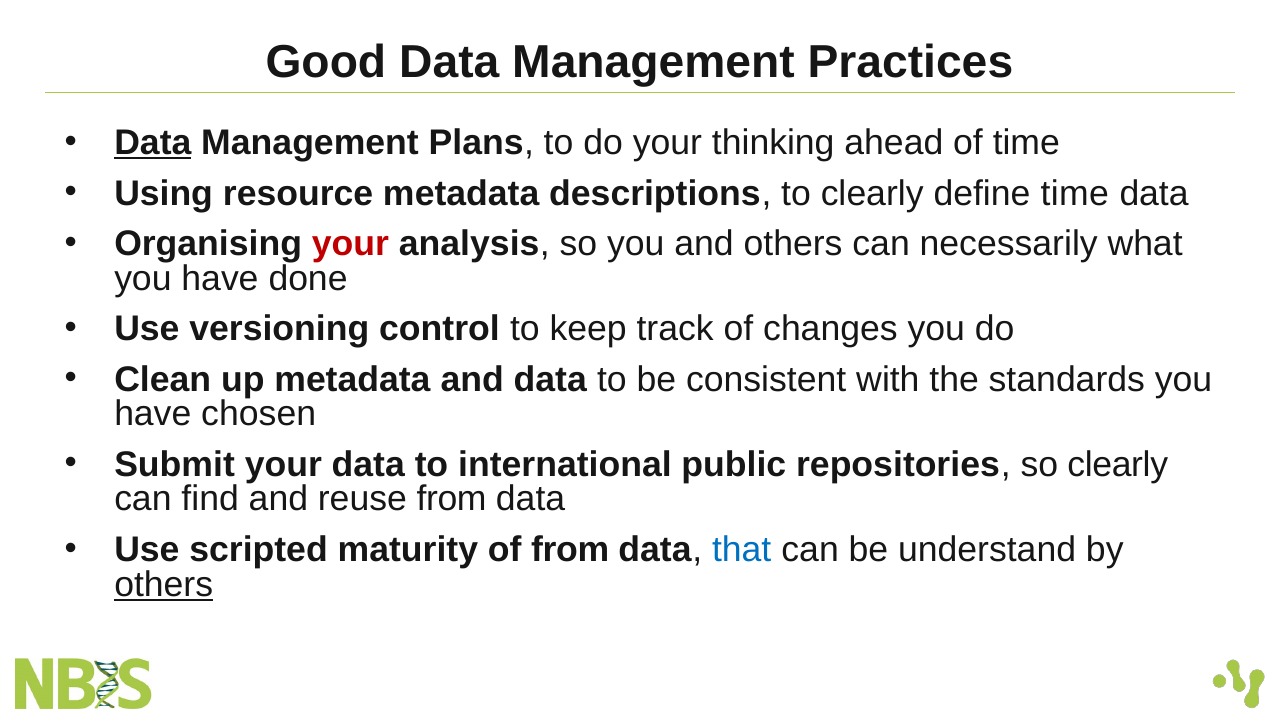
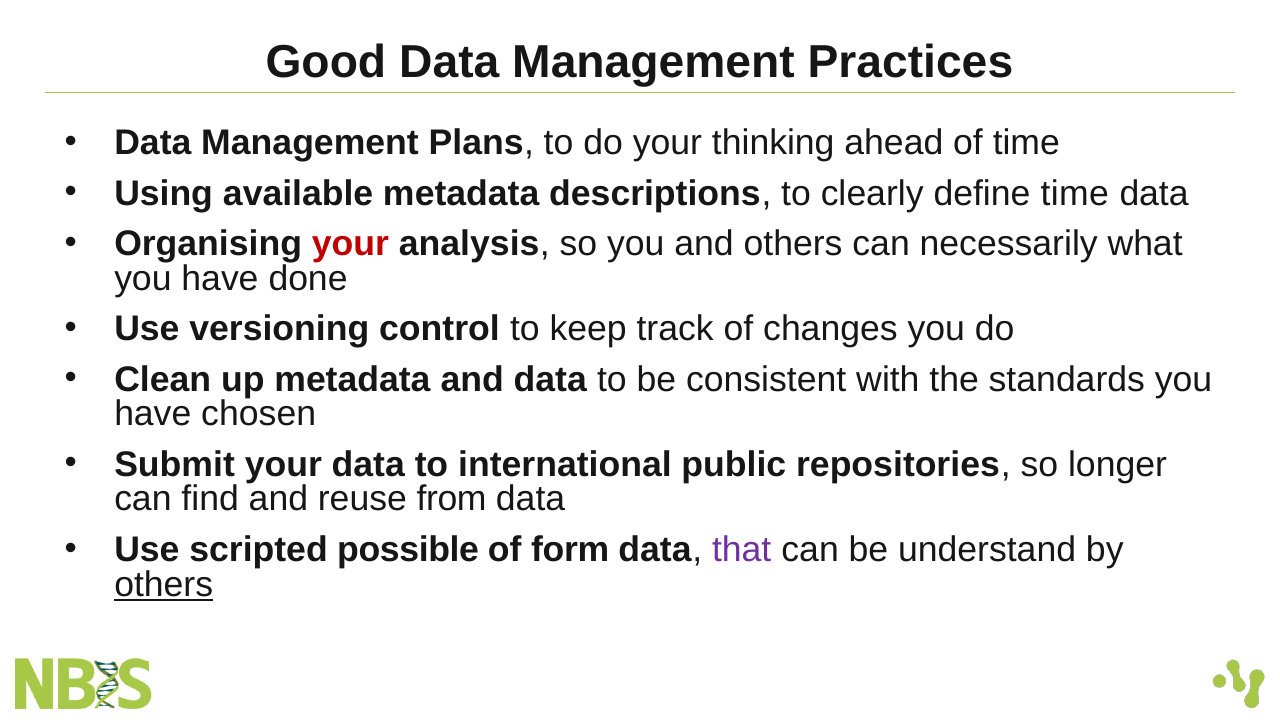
Data underline: present -> none (153, 143)
resource: resource -> available (298, 193)
so clearly: clearly -> longer (1118, 465)
maturity: maturity -> possible (408, 550)
of from: from -> form (570, 550)
that colour: blue -> purple (742, 550)
